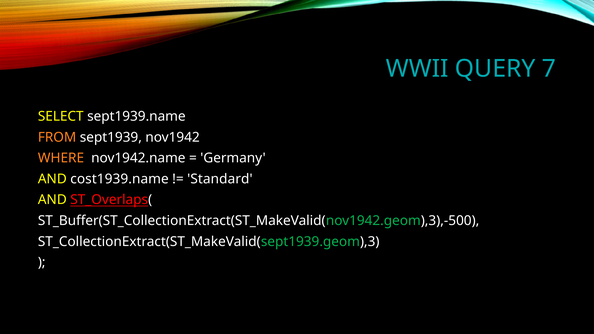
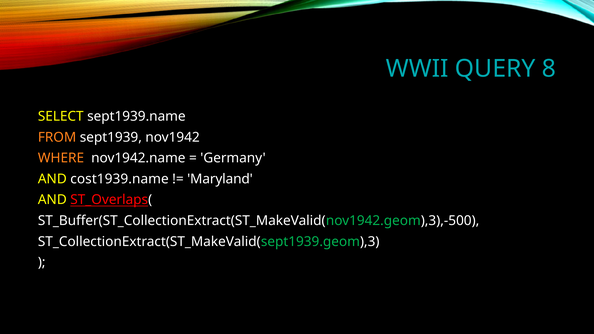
7: 7 -> 8 (549, 69)
Standard: Standard -> Maryland (220, 179)
